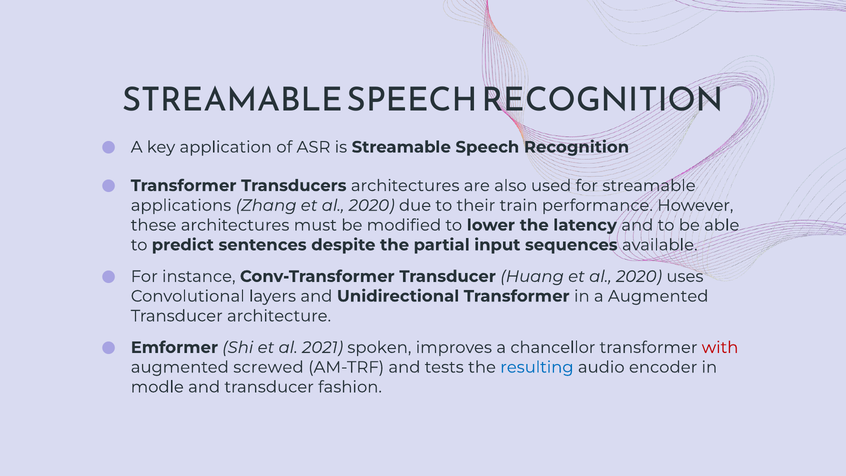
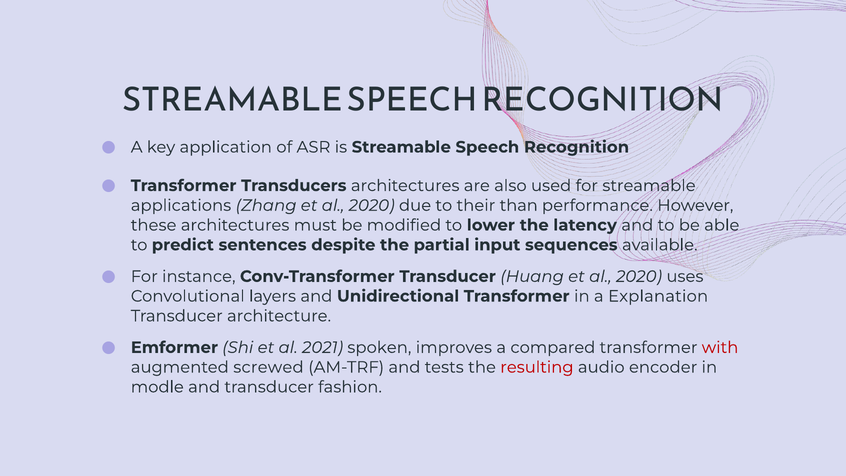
train: train -> than (519, 205)
a Augmented: Augmented -> Explanation (658, 296)
chancellor: chancellor -> compared (553, 347)
resulting colour: blue -> red (537, 367)
